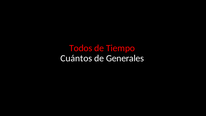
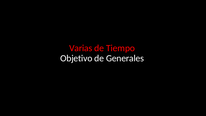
Todos: Todos -> Varias (81, 48)
Cuántos: Cuántos -> Objetivo (76, 58)
